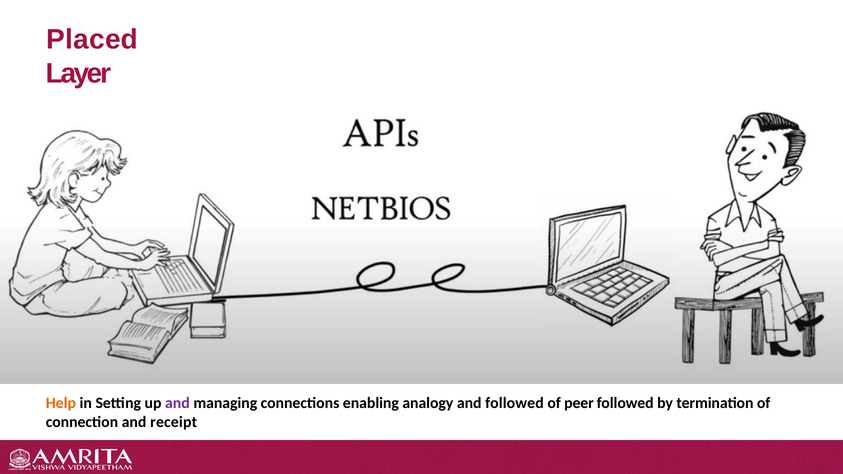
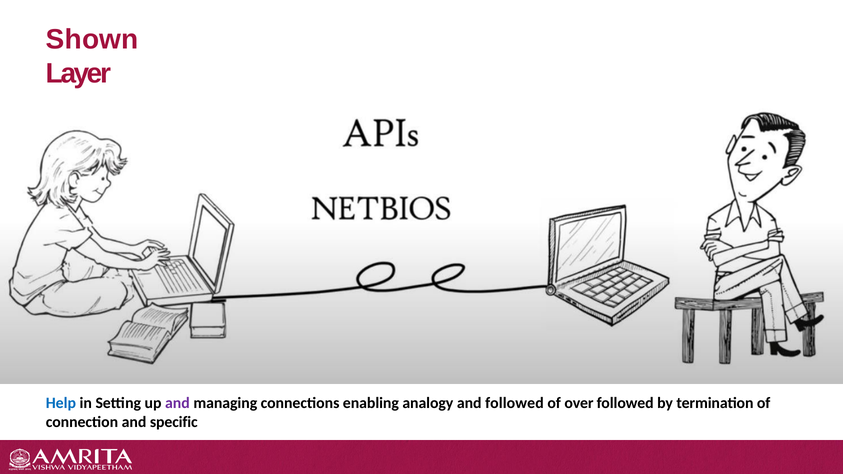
Placed: Placed -> Shown (92, 40)
Help colour: orange -> blue (61, 403)
peer: peer -> over (579, 403)
receipt: receipt -> specific (174, 422)
